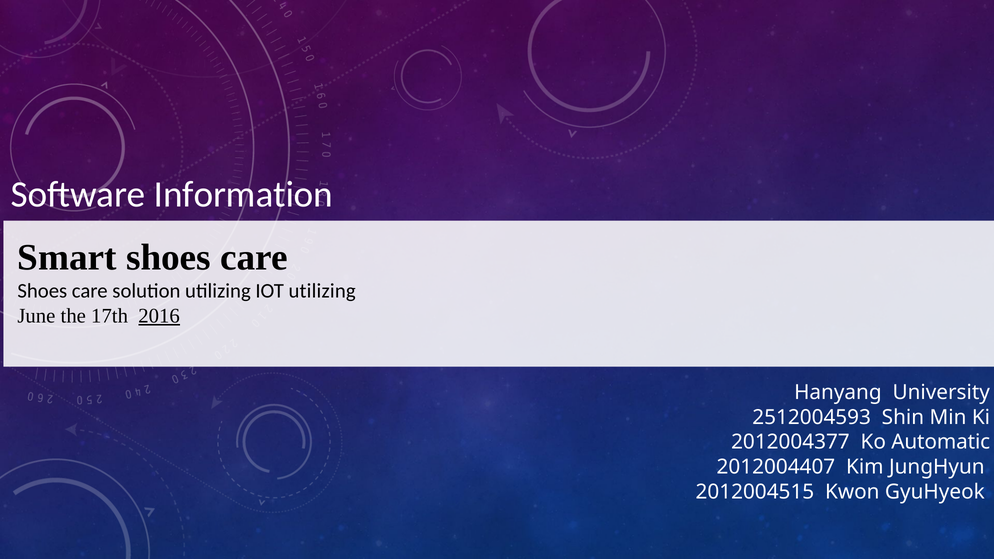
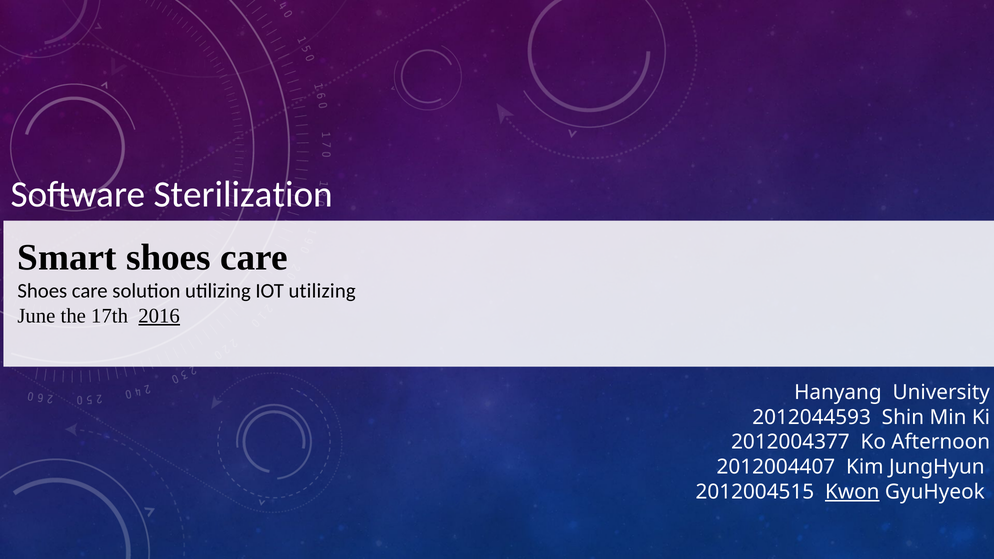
Information: Information -> Sterilization (243, 194)
2512004593: 2512004593 -> 2012044593 (812, 417)
Automatic: Automatic -> Afternoon (941, 442)
Kwon underline: none -> present (852, 492)
